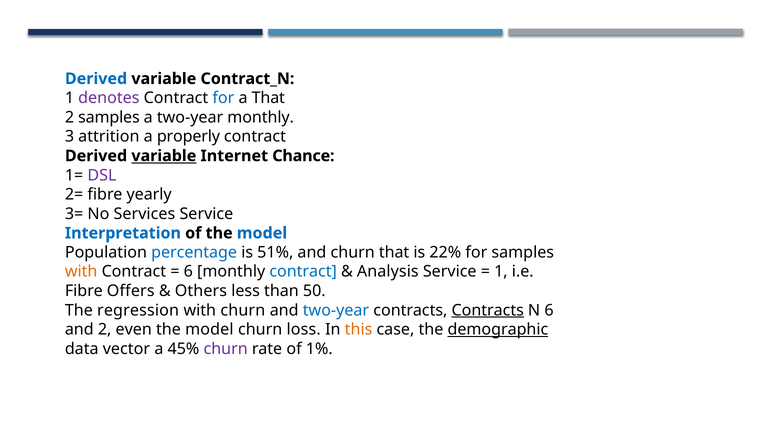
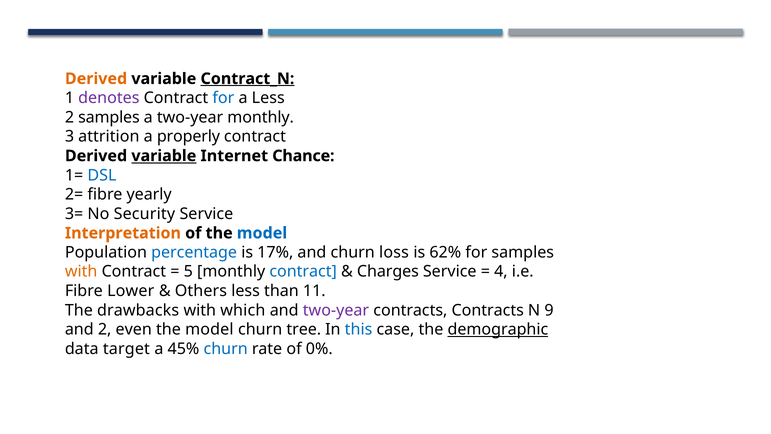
Derived colour: blue -> orange (96, 79)
Contract_N underline: none -> present (247, 79)
a That: That -> Less (268, 98)
DSL colour: purple -> blue (102, 175)
Services: Services -> Security (144, 214)
Interpretation colour: blue -> orange (123, 233)
51%: 51% -> 17% (275, 252)
churn that: that -> loss (394, 252)
22%: 22% -> 62% (445, 252)
6: 6 -> 5 (188, 271)
Analysis: Analysis -> Charges (388, 271)
1: 1 -> 4 (501, 271)
Offers: Offers -> Lower (131, 291)
50: 50 -> 11 (314, 291)
regression: regression -> drawbacks (138, 310)
with churn: churn -> which (243, 310)
two-year colour: blue -> purple (336, 310)
Contracts underline: present -> none (488, 310)
N 6: 6 -> 9 (549, 310)
loss: loss -> tree (304, 329)
this colour: orange -> blue (359, 329)
vector: vector -> target (126, 349)
churn colour: purple -> blue (226, 349)
1%: 1% -> 0% (319, 349)
